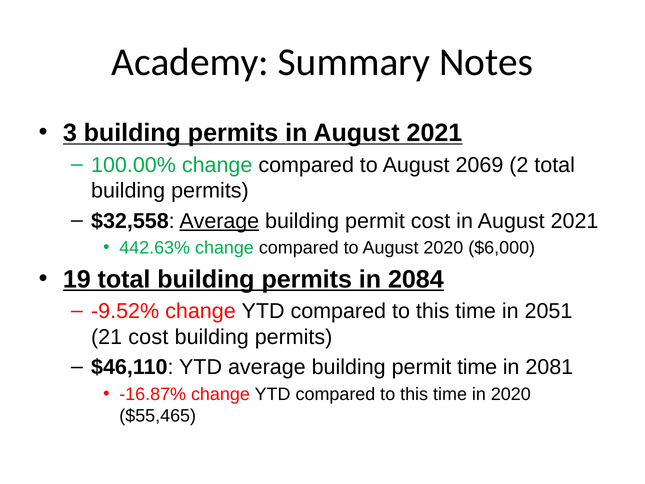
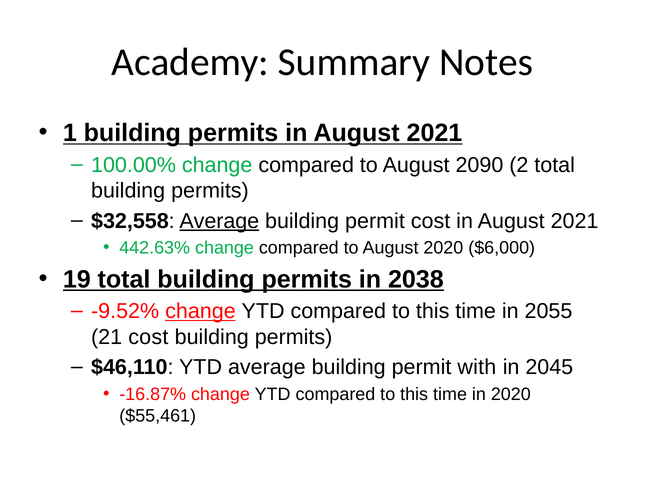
3: 3 -> 1 (70, 133)
2069: 2069 -> 2090 (479, 165)
2084: 2084 -> 2038 (416, 279)
change underline: none -> present (200, 311)
2051: 2051 -> 2055 (549, 311)
permit time: time -> with (477, 367)
2081: 2081 -> 2045 (549, 367)
$55,465: $55,465 -> $55,461 (158, 416)
